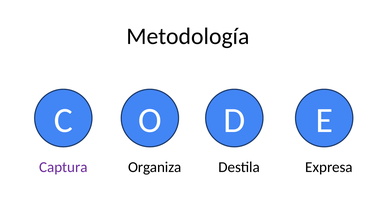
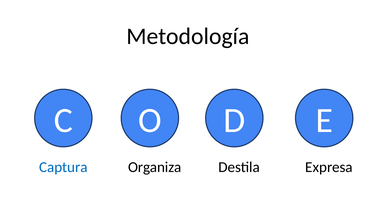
Captura colour: purple -> blue (63, 167)
